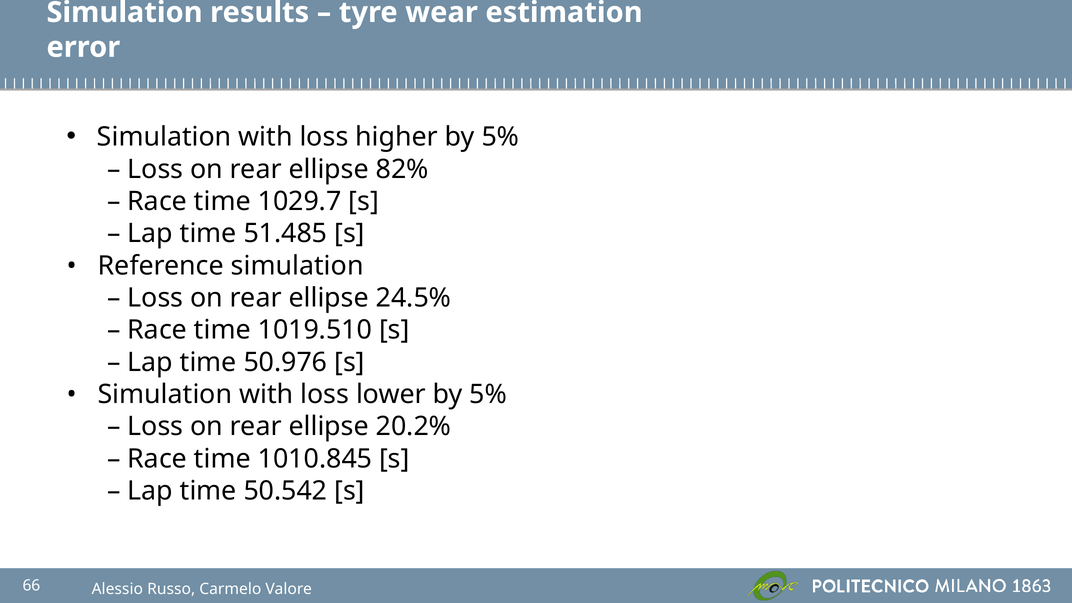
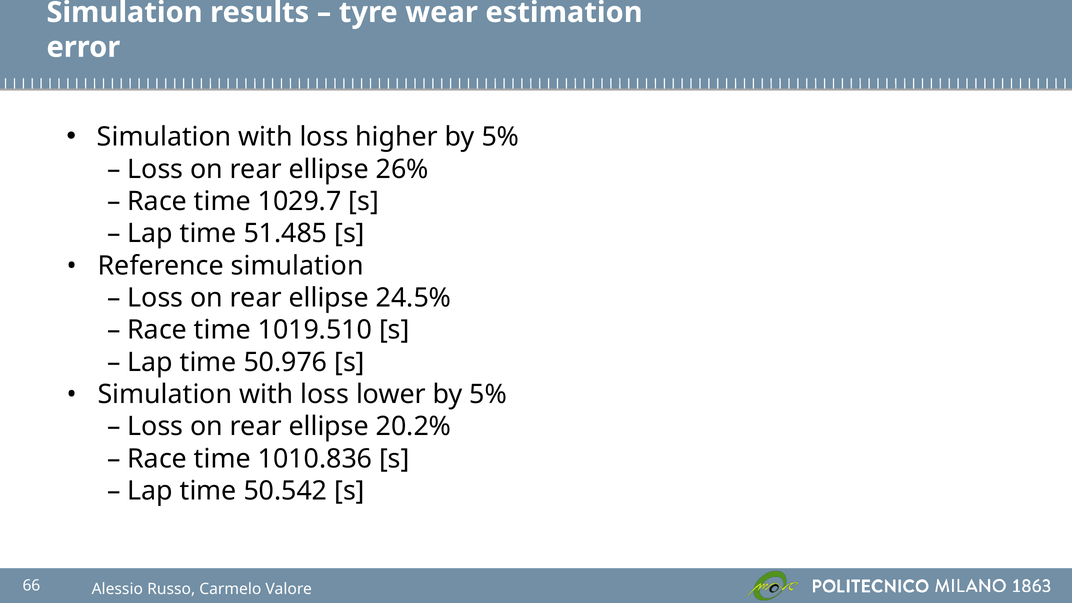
82%: 82% -> 26% (402, 169)
1010.845: 1010.845 -> 1010.836 (315, 459)
